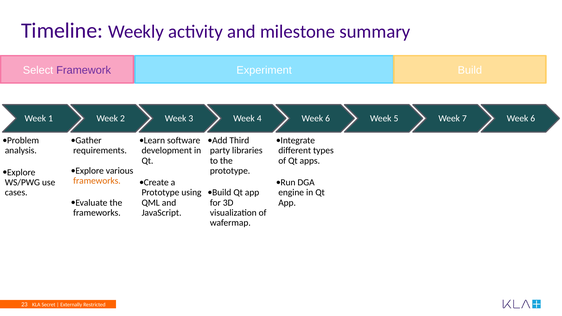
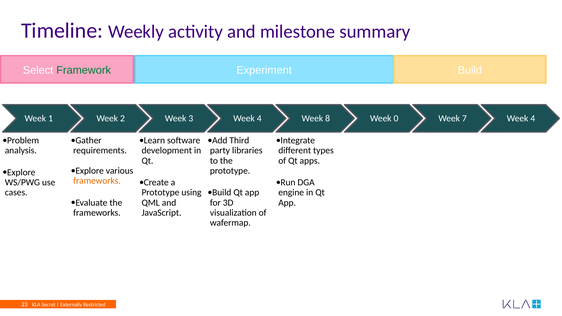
Framework colour: purple -> green (84, 70)
6: 6 -> 8 (328, 118)
5: 5 -> 0 (396, 118)
7 Week 6: 6 -> 4 (533, 118)
